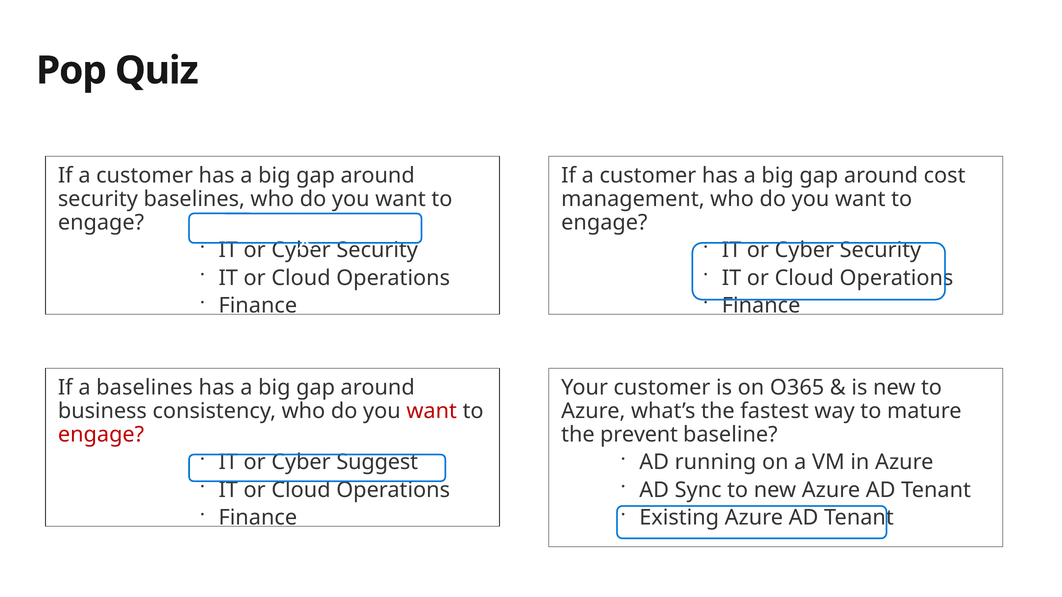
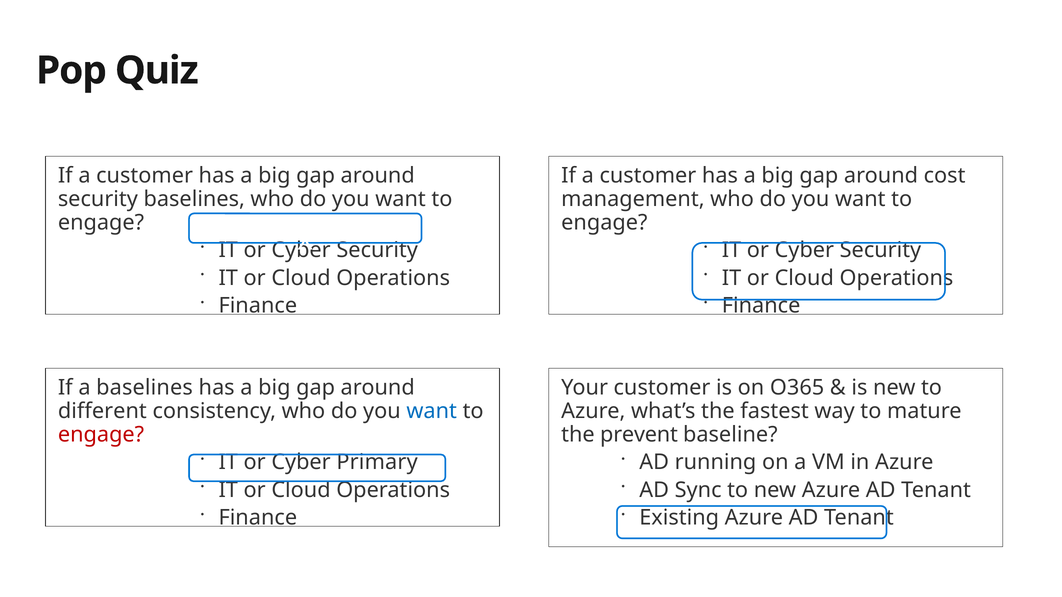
business: business -> different (102, 411)
want colour: red -> blue (432, 411)
Suggest: Suggest -> Primary (377, 463)
